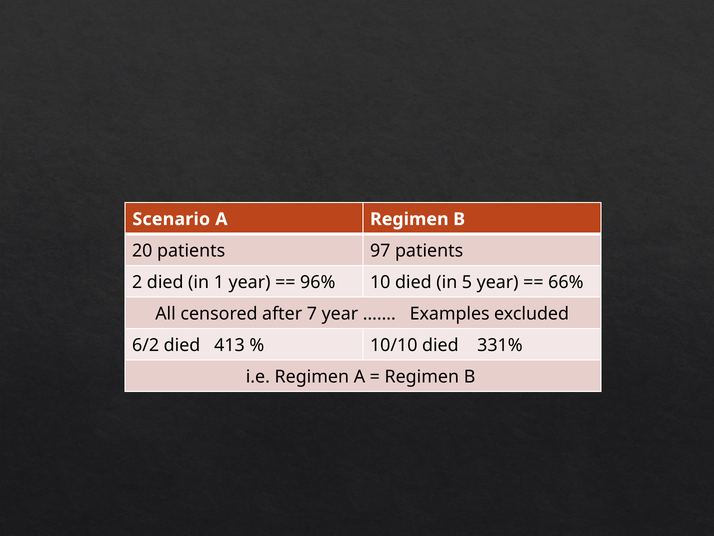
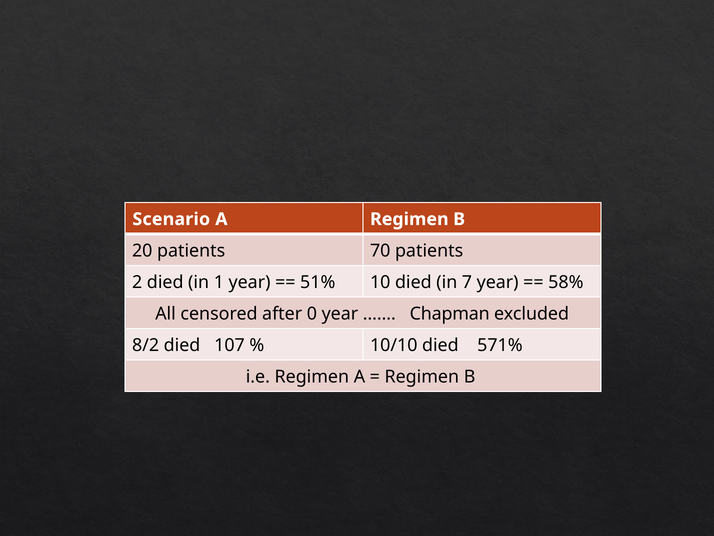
97: 97 -> 70 (380, 250)
96%: 96% -> 51% (318, 282)
5: 5 -> 7 (467, 282)
66%: 66% -> 58% (566, 282)
7: 7 -> 0 (312, 313)
Examples: Examples -> Chapman (450, 313)
6/2: 6/2 -> 8/2 (146, 345)
413: 413 -> 107 (230, 345)
331%: 331% -> 571% (500, 345)
